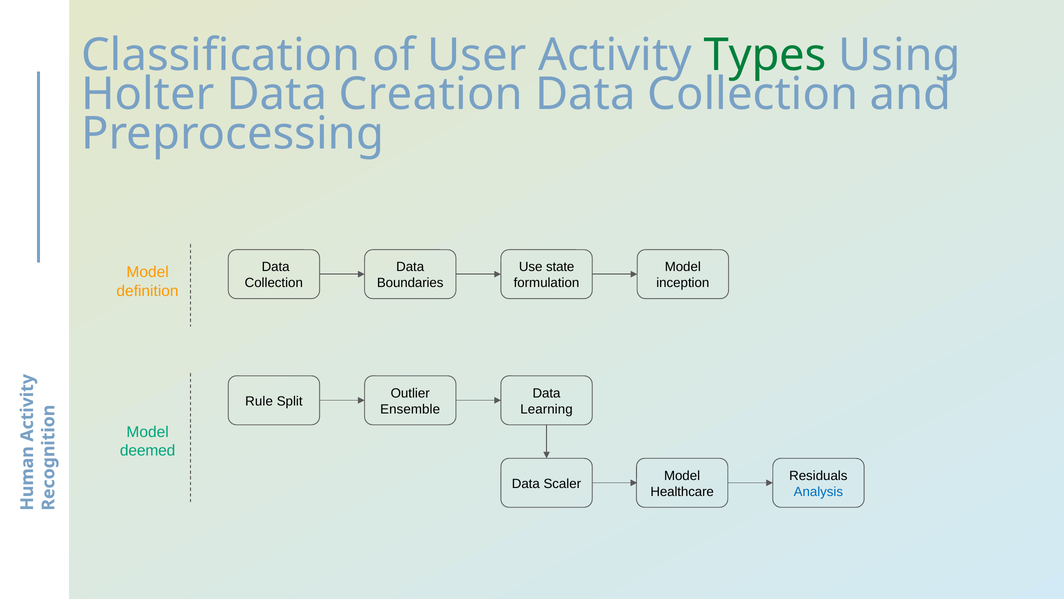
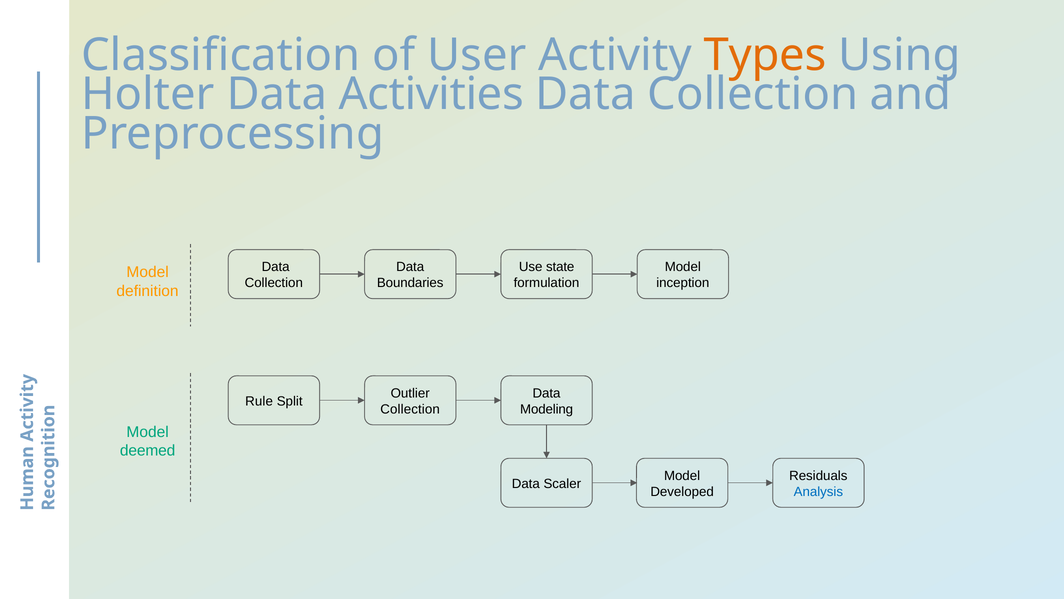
Types colour: green -> orange (765, 55)
Creation: Creation -> Activities (431, 94)
Ensemble: Ensemble -> Collection (410, 409)
Learning: Learning -> Modeling (547, 409)
Healthcare: Healthcare -> Developed (682, 491)
